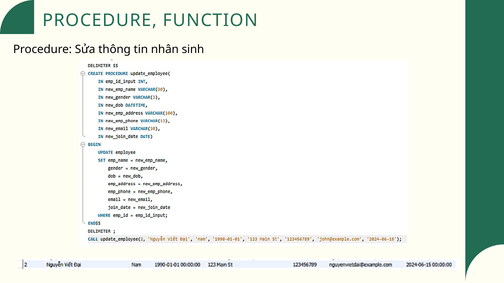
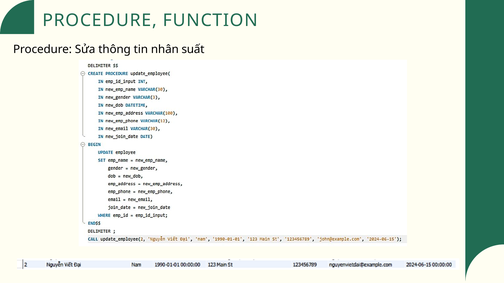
sinh: sinh -> suất (193, 49)
